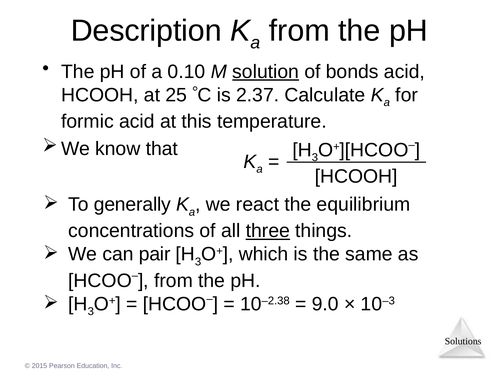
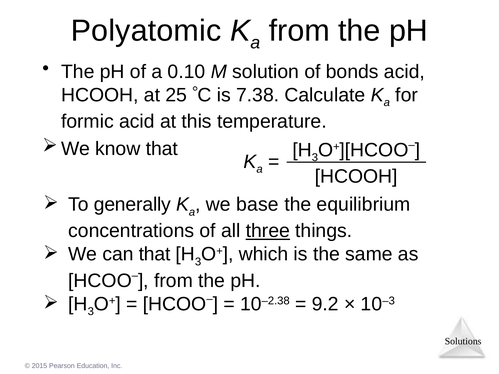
Description: Description -> Polyatomic (146, 31)
solution underline: present -> none (266, 72)
2.37: 2.37 -> 7.38 (258, 95)
react: react -> base (257, 205)
can pair: pair -> that (155, 254)
9.0: 9.0 -> 9.2 (325, 304)
